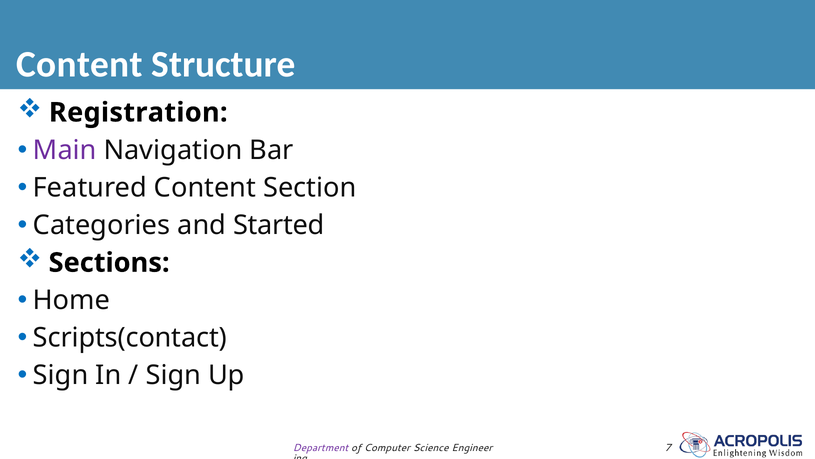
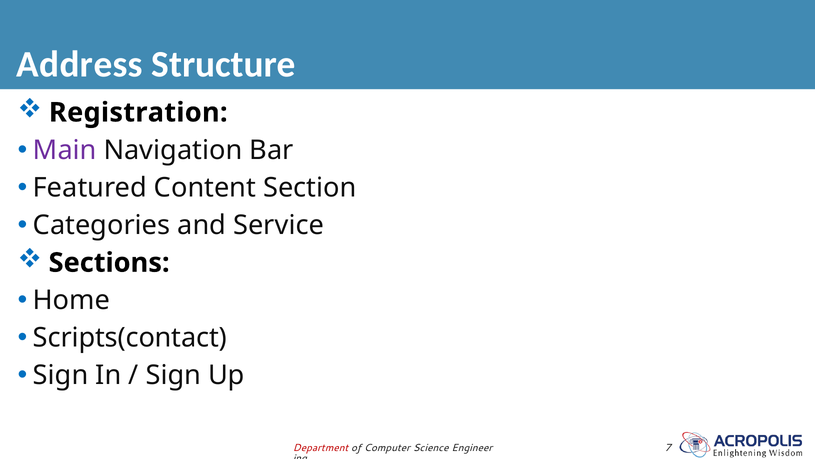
Content: Content -> Address (80, 64)
Started: Started -> Service (279, 225)
Department colour: purple -> red (321, 447)
